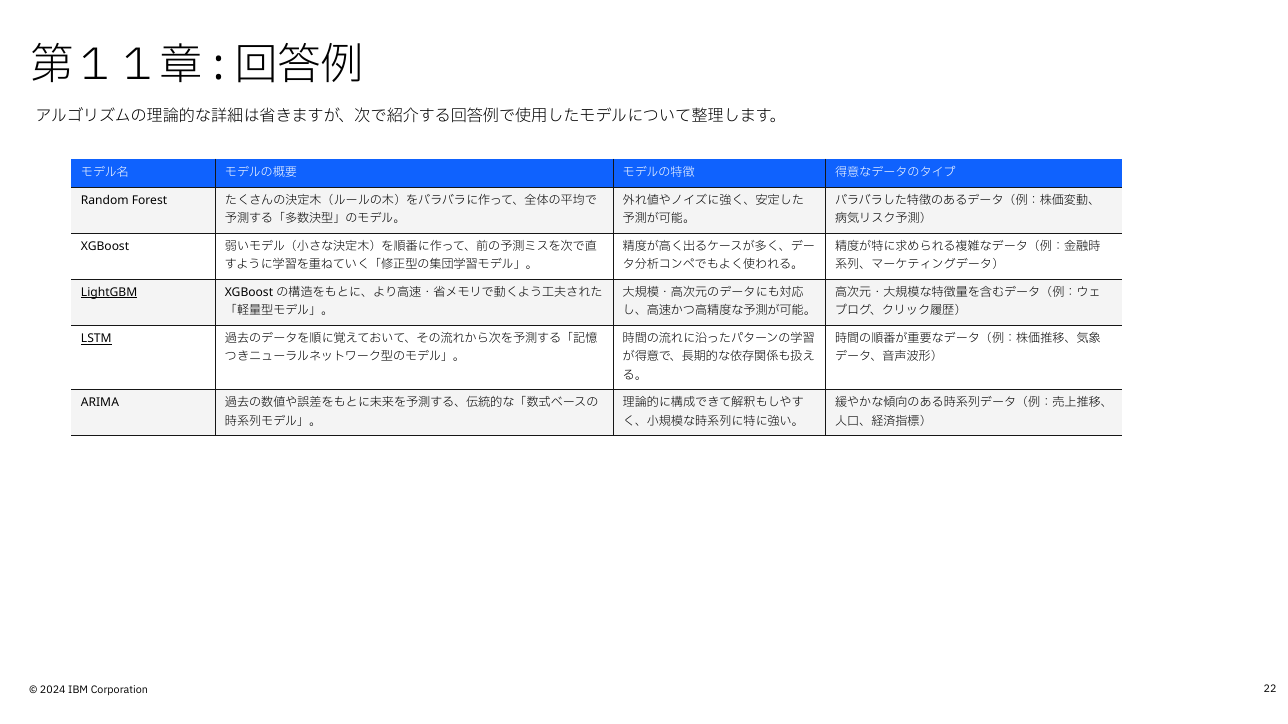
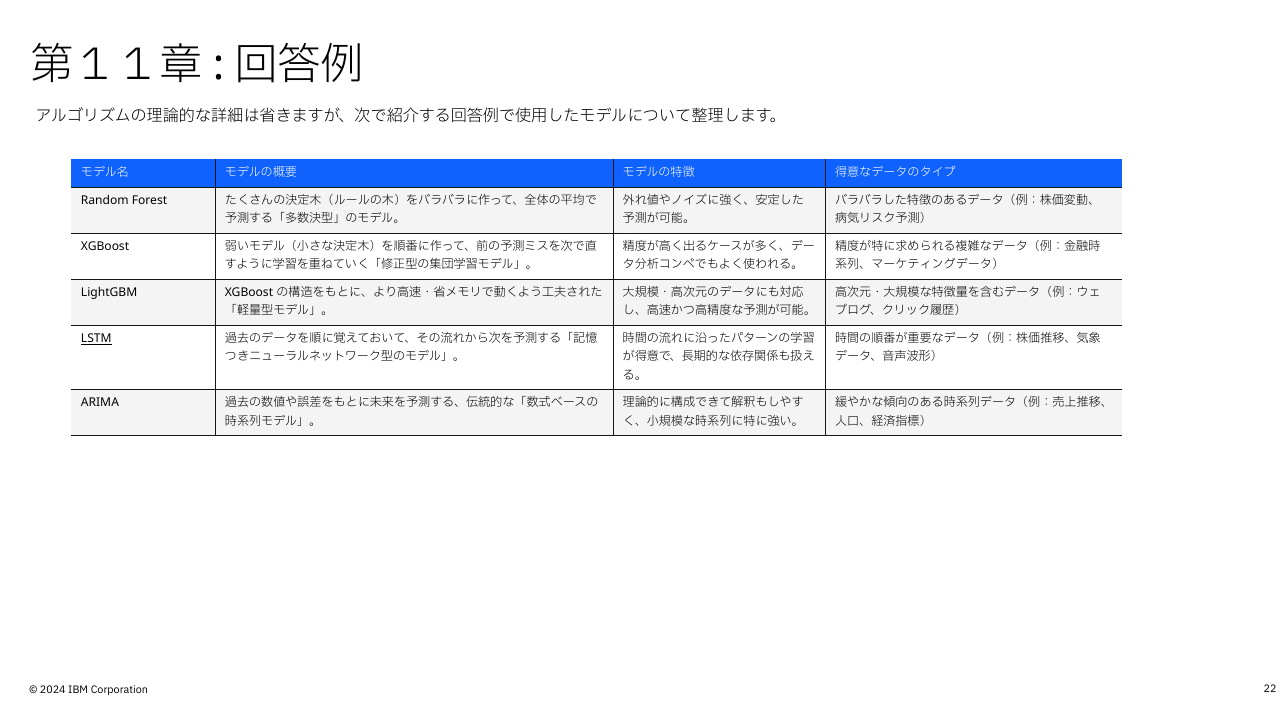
LightGBM underline: present -> none (109, 293)
